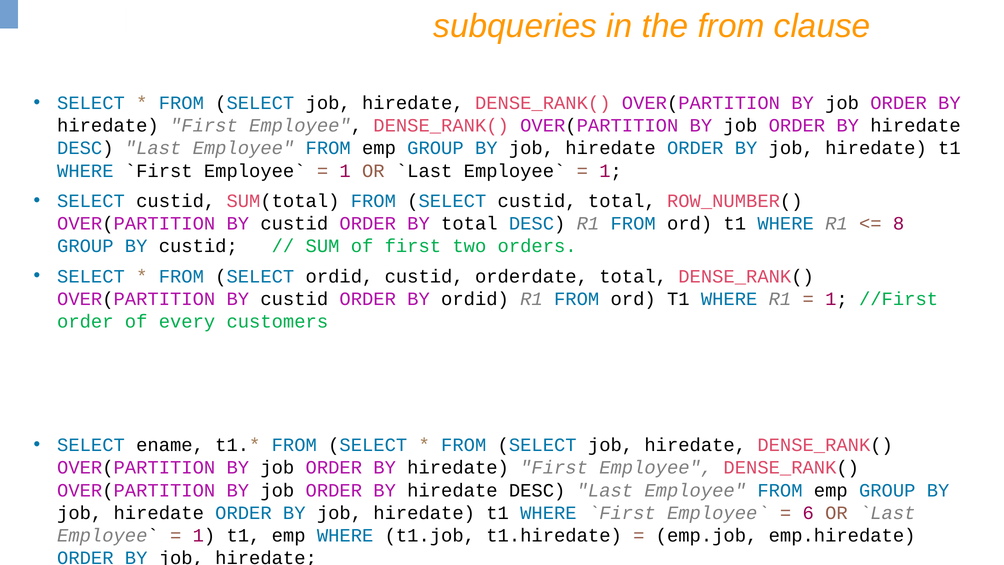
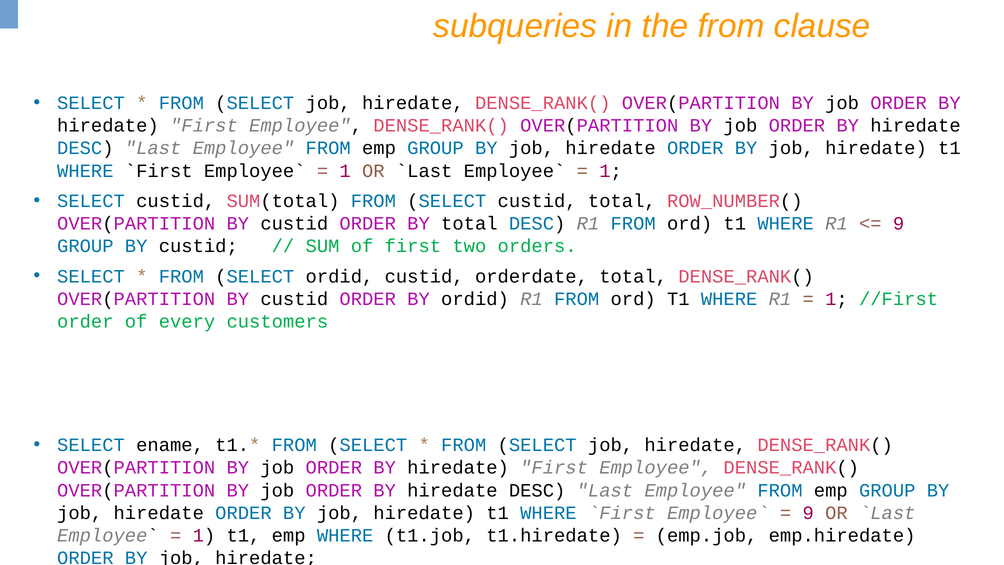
8: 8 -> 9 (899, 223)
6: 6 -> 9 (808, 513)
